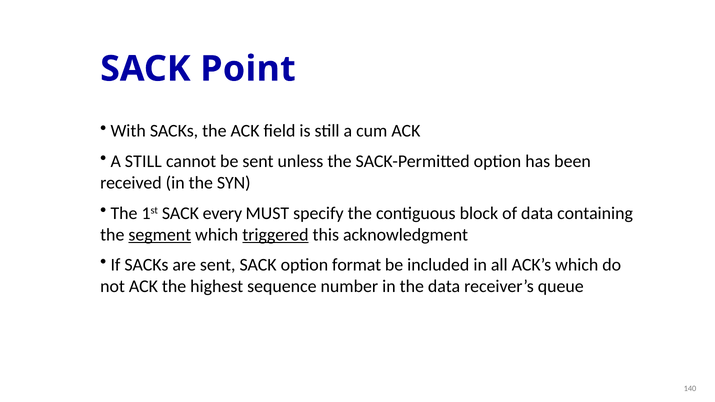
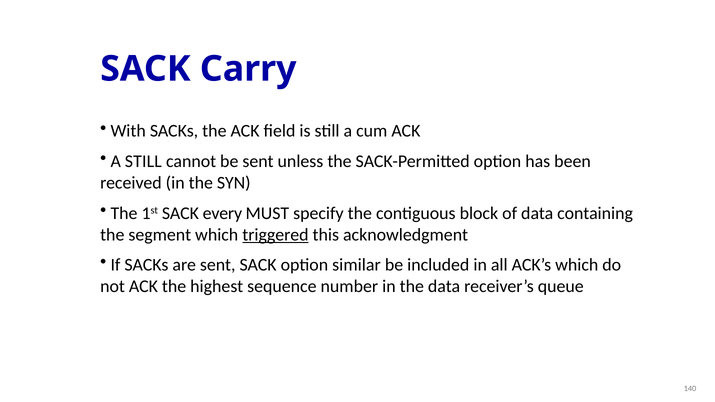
Point: Point -> Carry (248, 69)
segment underline: present -> none (160, 235)
format: format -> similar (357, 265)
